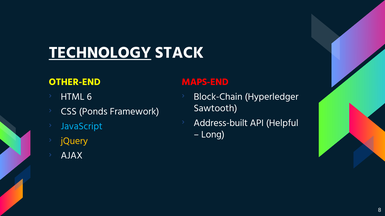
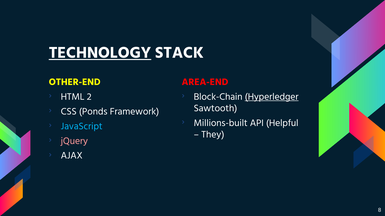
MAPS-END: MAPS-END -> AREA-END (205, 82)
6: 6 -> 2 (89, 97)
Hyperledger underline: none -> present (272, 97)
Address-built: Address-built -> Millions-built (221, 123)
Long: Long -> They (213, 135)
jQuery colour: yellow -> pink (74, 141)
